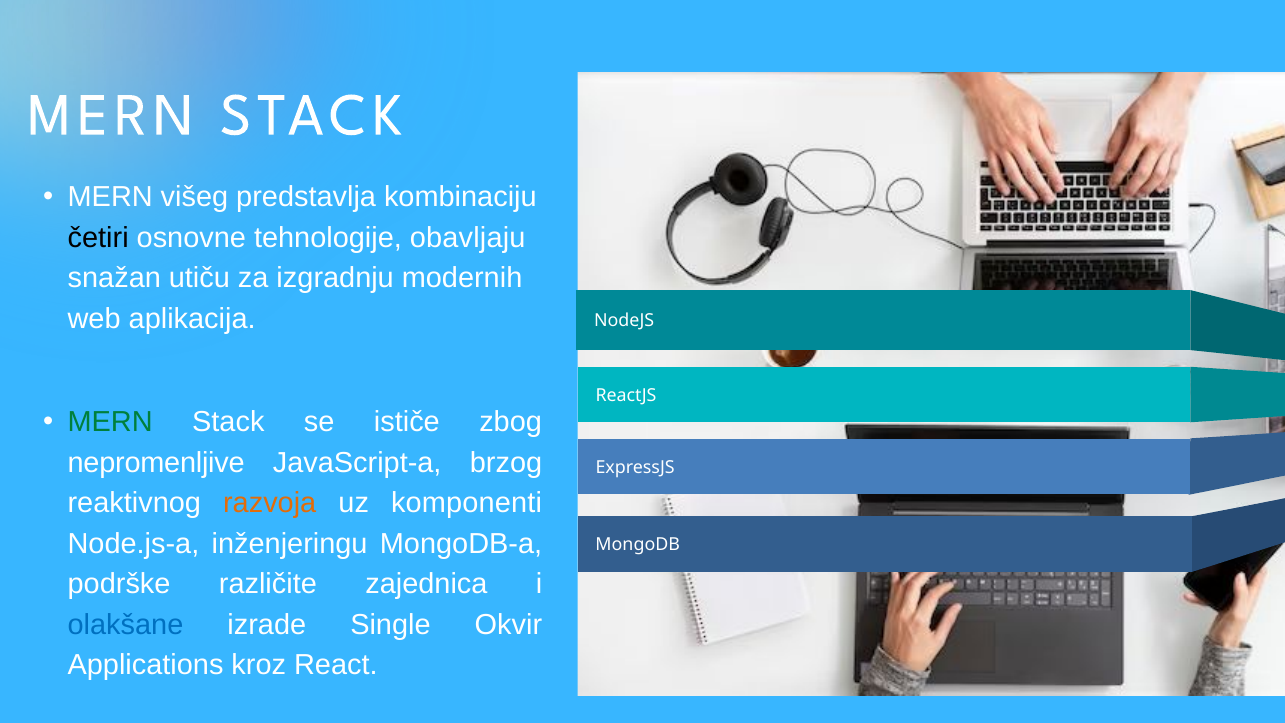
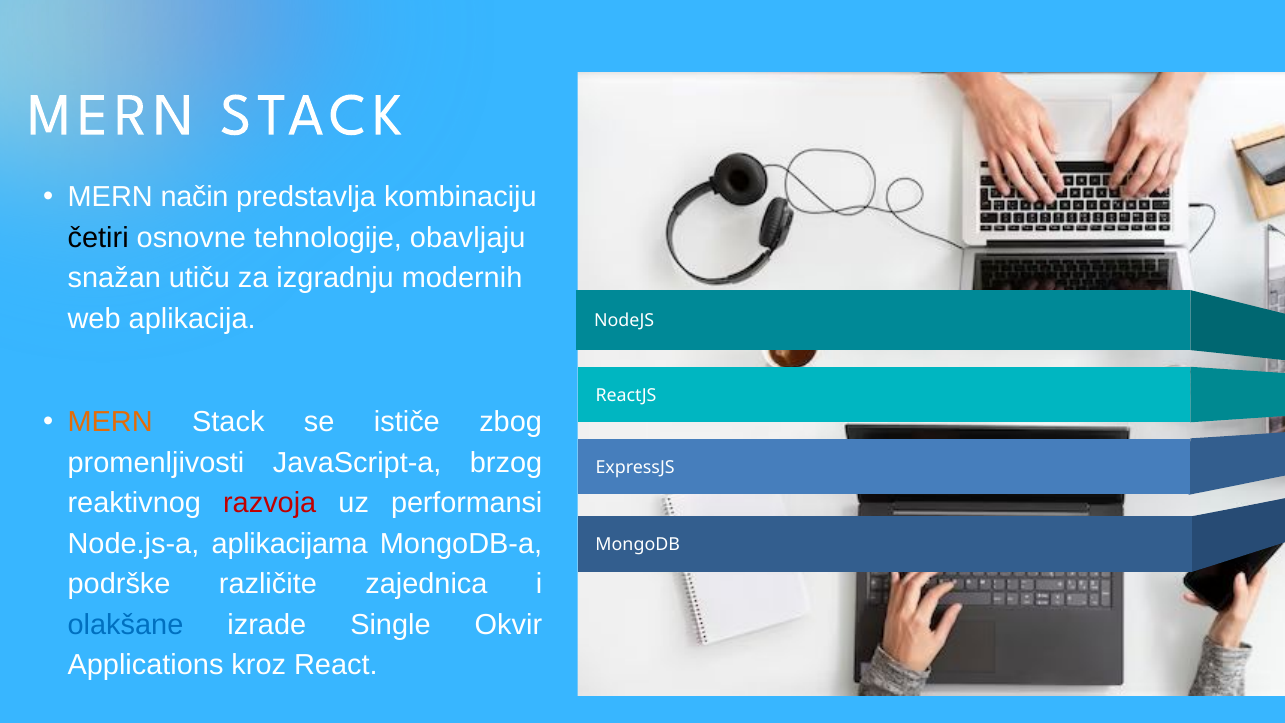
višeg: višeg -> način (195, 197)
MERN colour: green -> orange (110, 422)
nepromenljive: nepromenljive -> promenljivosti (156, 462)
razvoja colour: orange -> red (270, 503)
komponenti: komponenti -> performansi (467, 503)
inženjeringu: inženjeringu -> aplikacijama (290, 543)
